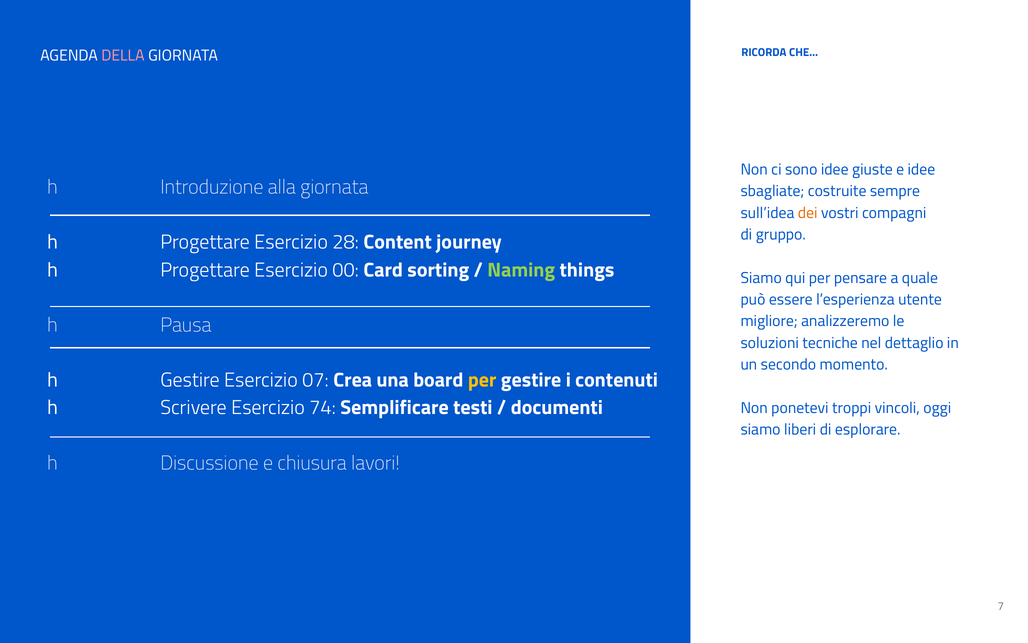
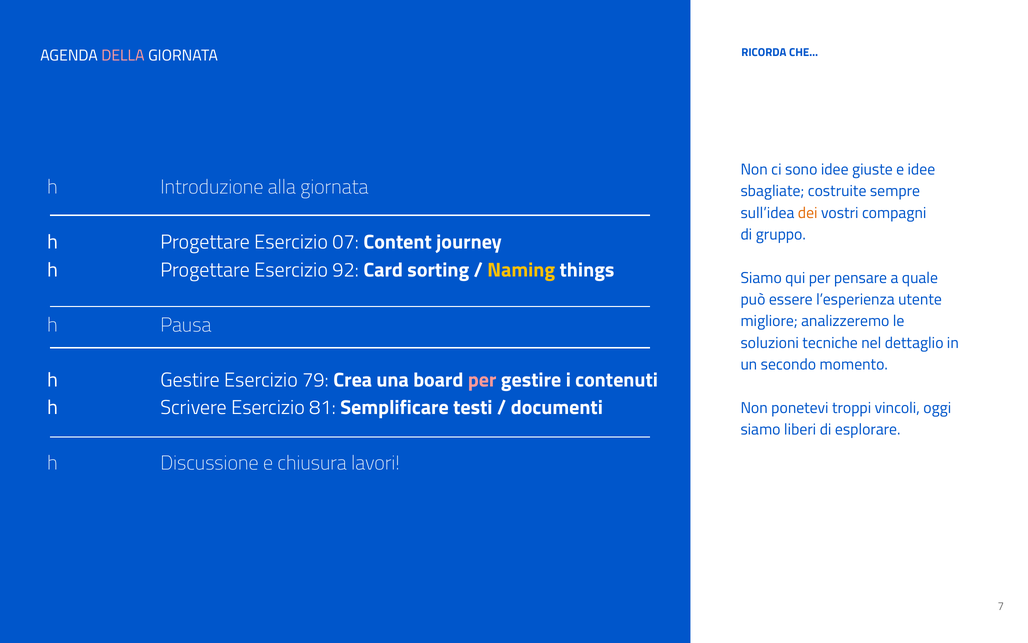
28: 28 -> 07 (346, 242)
00: 00 -> 92 (346, 270)
Naming colour: light green -> yellow (521, 270)
07: 07 -> 79 (315, 380)
per colour: yellow -> pink (482, 380)
74: 74 -> 81 (322, 408)
